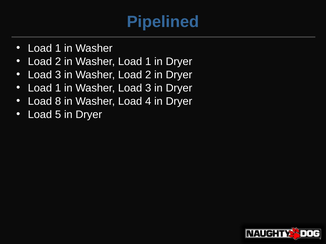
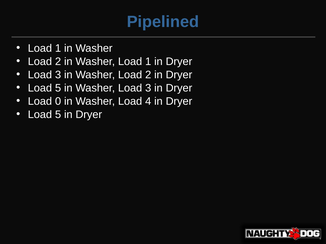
1: 1 -> 5 (58, 88)
8: 8 -> 0 (58, 101)
